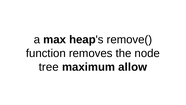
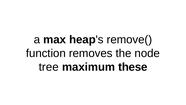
allow: allow -> these (133, 67)
